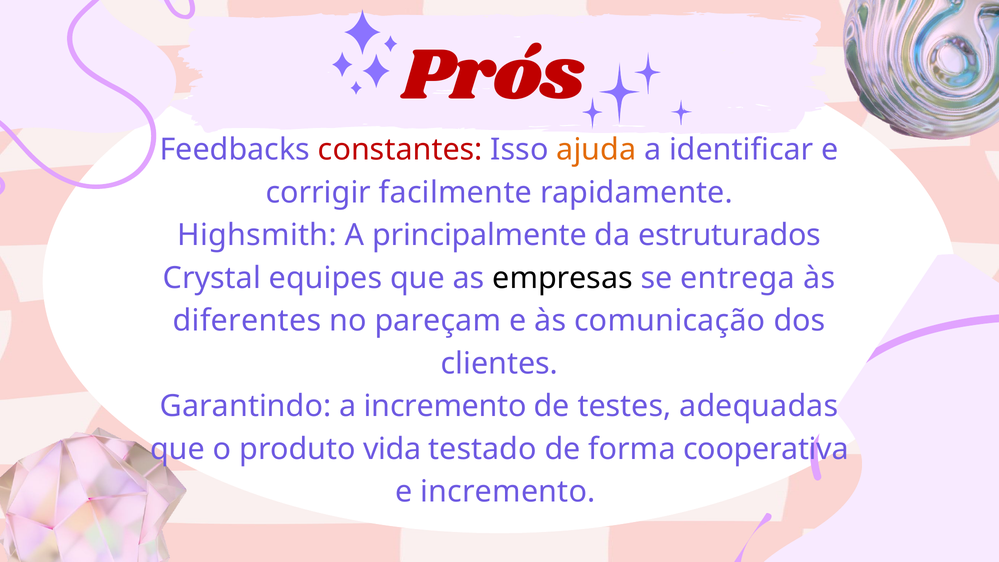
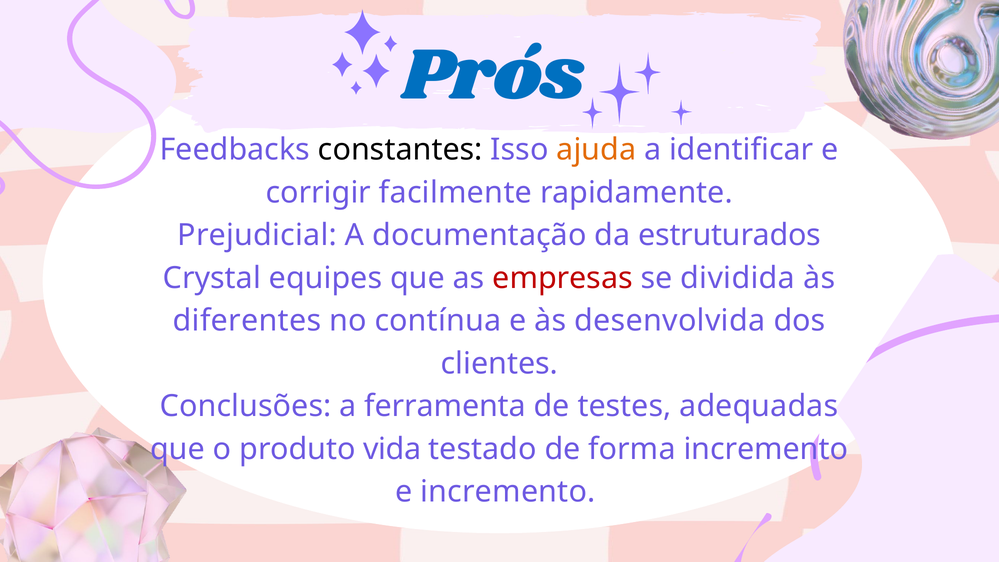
Prós colour: red -> blue (493, 75)
constantes colour: red -> black (400, 150)
Highsmith: Highsmith -> Prejudicial (257, 235)
principalmente: principalmente -> documentação (479, 235)
empresas colour: black -> red (563, 278)
entrega: entrega -> dividida (738, 278)
pareçam: pareçam -> contínua (438, 321)
comunicação: comunicação -> desenvolvida (670, 321)
Garantindo: Garantindo -> Conclusões (246, 406)
a incremento: incremento -> ferramenta (445, 406)
forma cooperativa: cooperativa -> incremento (766, 449)
